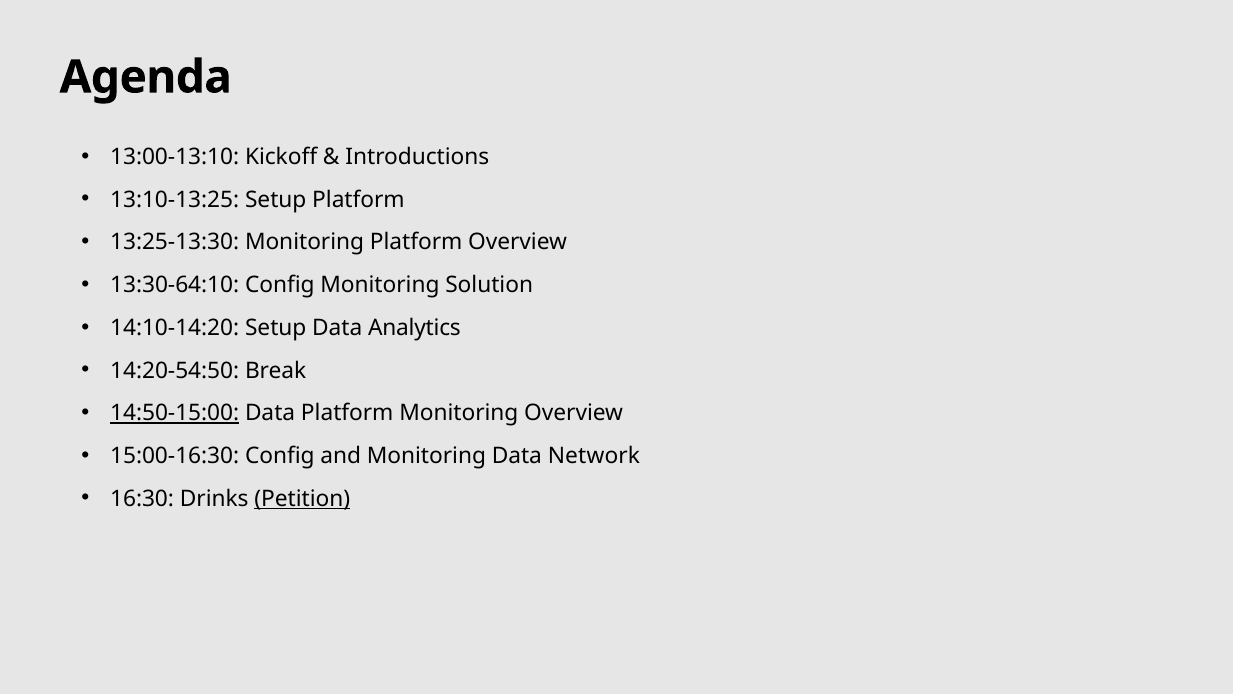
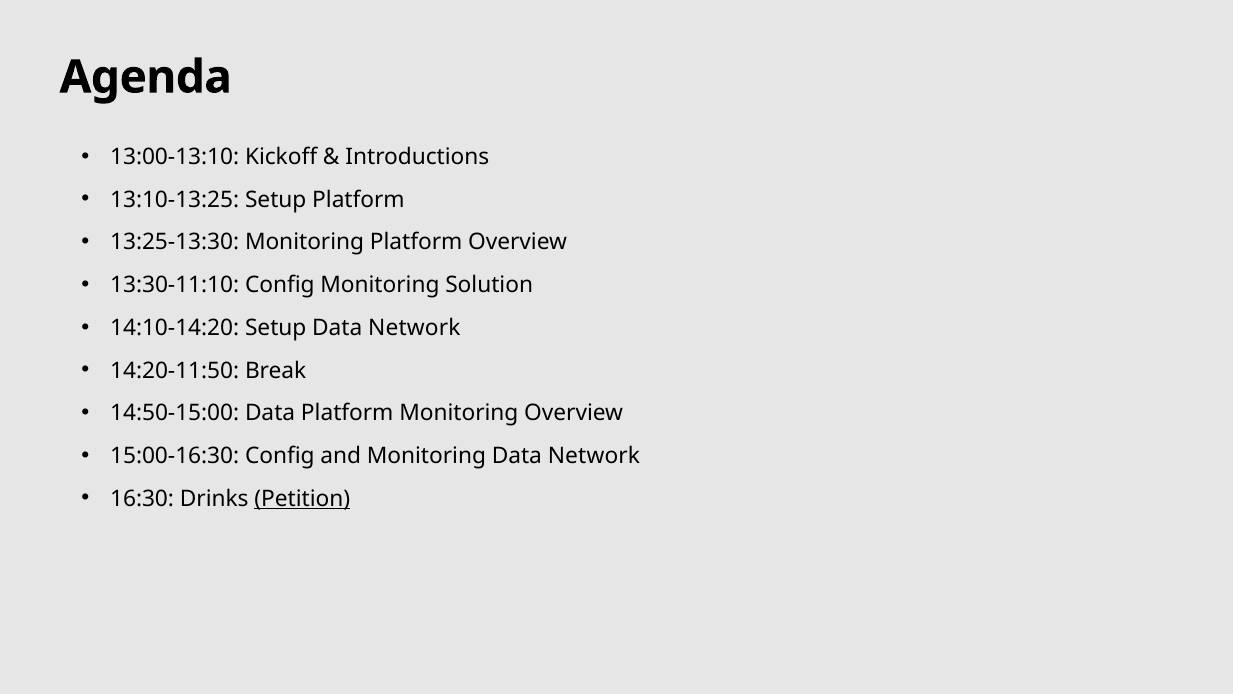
13:30-64:10: 13:30-64:10 -> 13:30-11:10 (175, 285)
Setup Data Analytics: Analytics -> Network (414, 328)
14:20-54:50: 14:20-54:50 -> 14:20-11:50 (175, 370)
14:50-15:00 underline: present -> none (175, 413)
